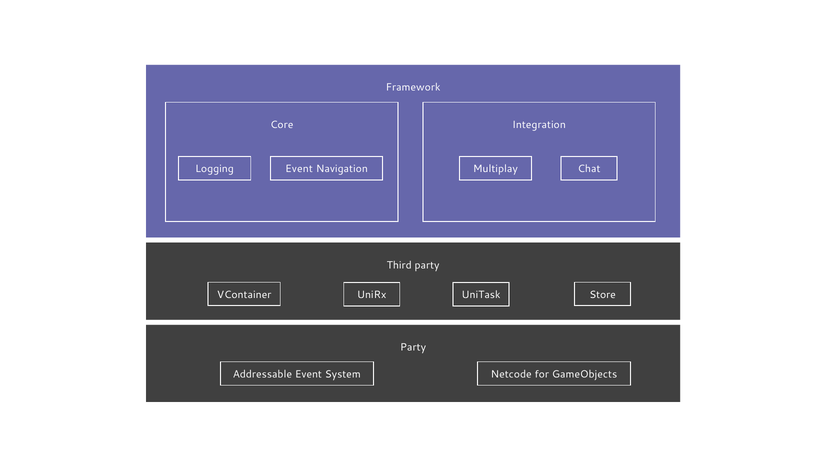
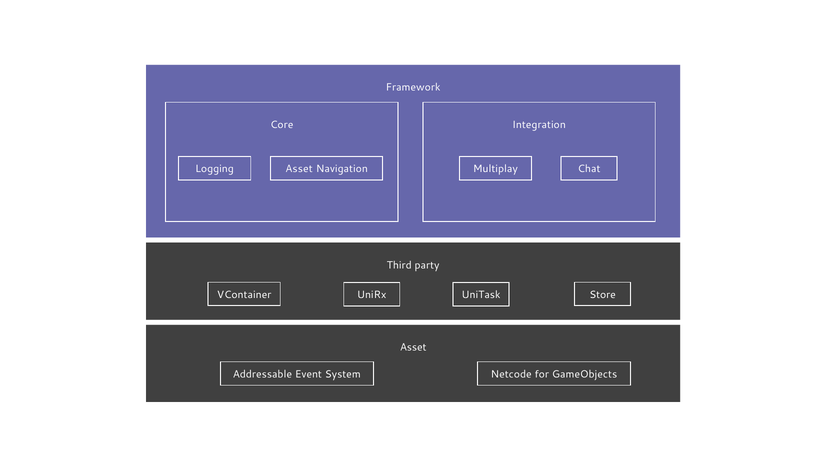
Event: Event -> Asset (299, 169)
Party: Party -> Asset (413, 348)
